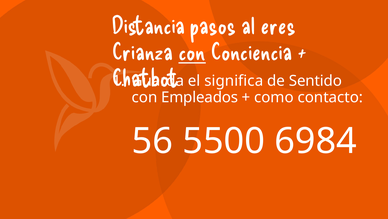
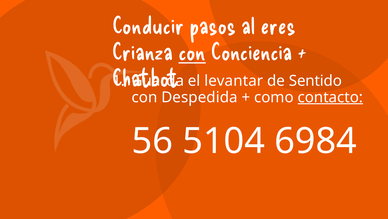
Distancia: Distancia -> Conducir (148, 26)
significa: significa -> levantar (234, 81)
Empleados: Empleados -> Despedida (199, 97)
contacto underline: none -> present (330, 97)
5500: 5500 -> 5104 (224, 141)
